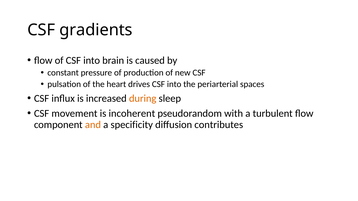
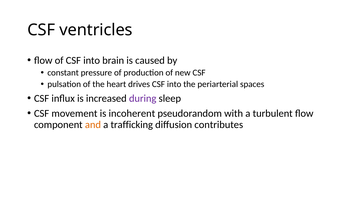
gradients: gradients -> ventricles (96, 30)
during colour: orange -> purple (143, 99)
specificity: specificity -> trafficking (132, 125)
